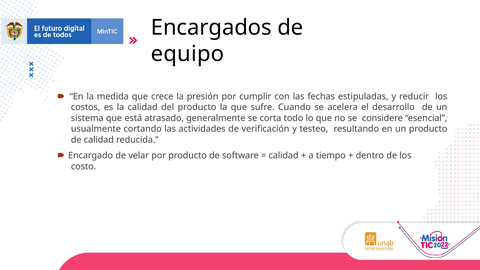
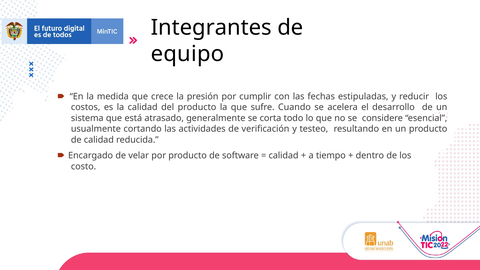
Encargados: Encargados -> Integrantes (211, 27)
